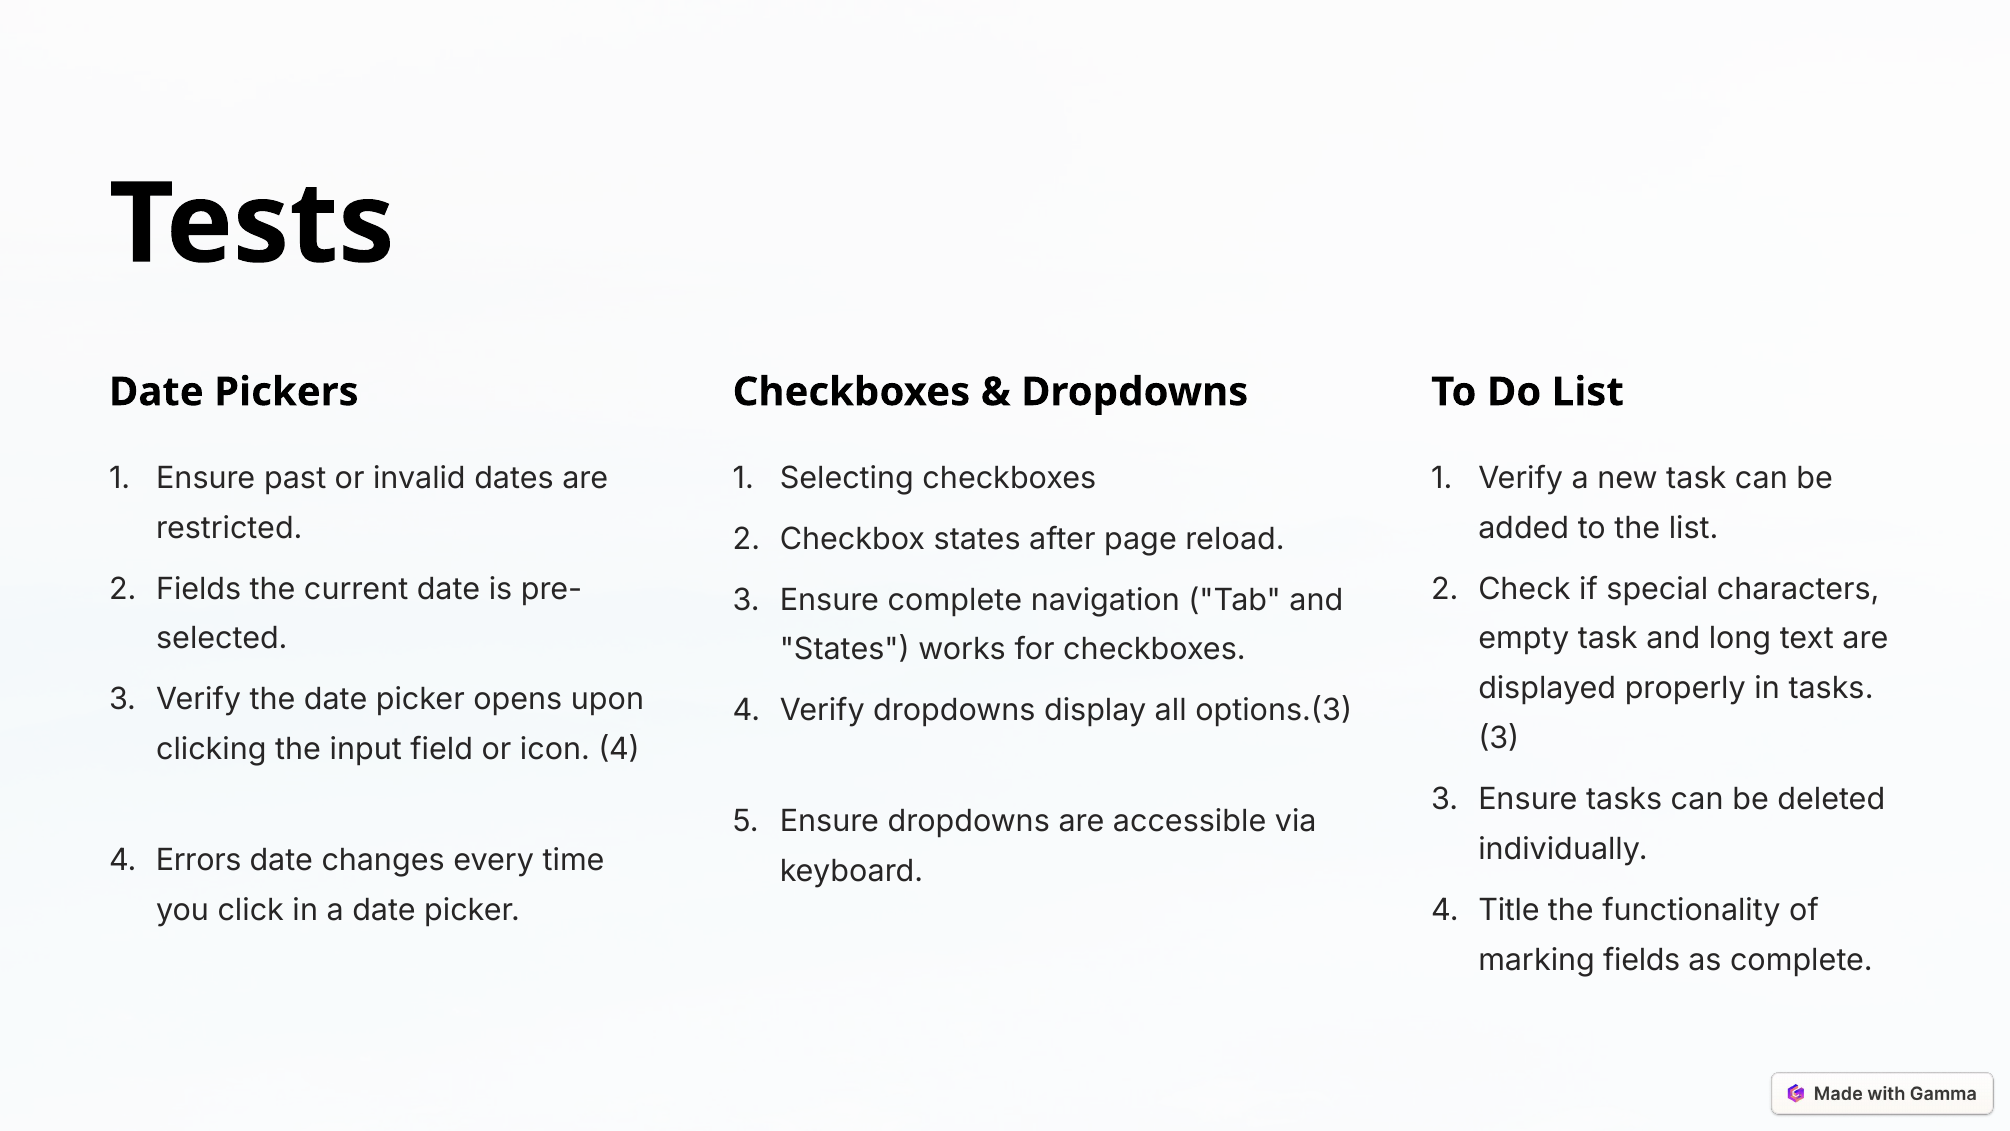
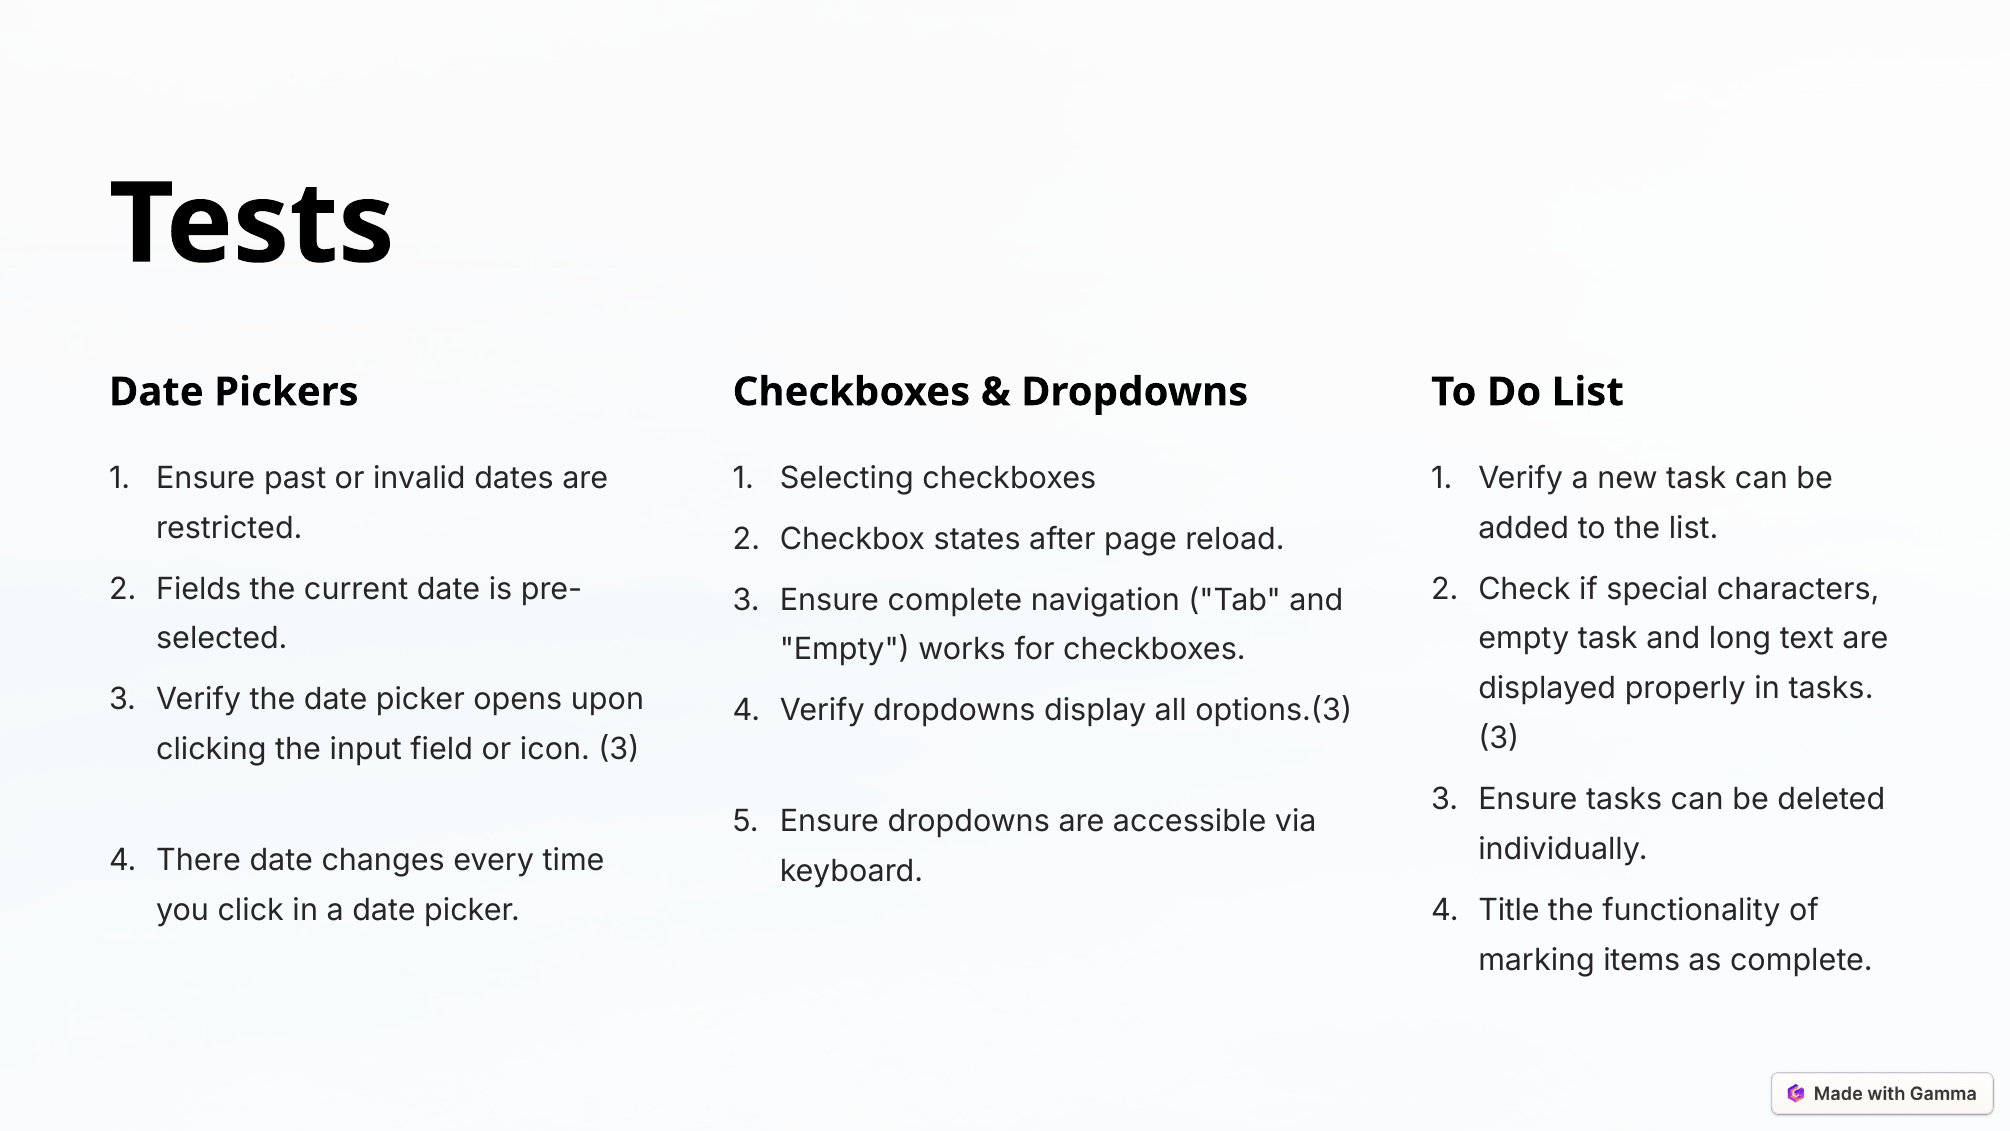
States: States -> Empty (845, 650)
icon 4: 4 -> 3 (619, 749)
Errors: Errors -> There (199, 860)
marking fields: fields -> items (1642, 960)
